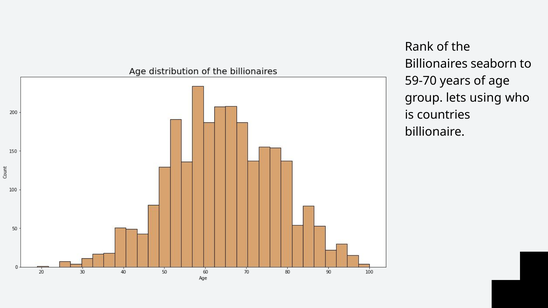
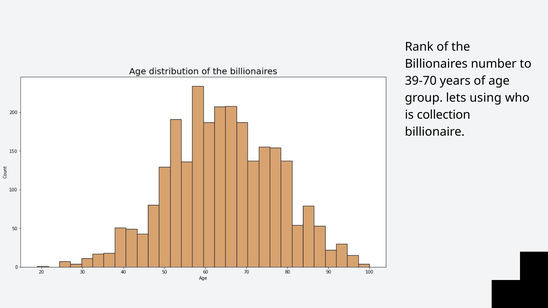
seaborn: seaborn -> number (494, 64)
59-70: 59-70 -> 39-70 (421, 81)
countries: countries -> collection (444, 115)
